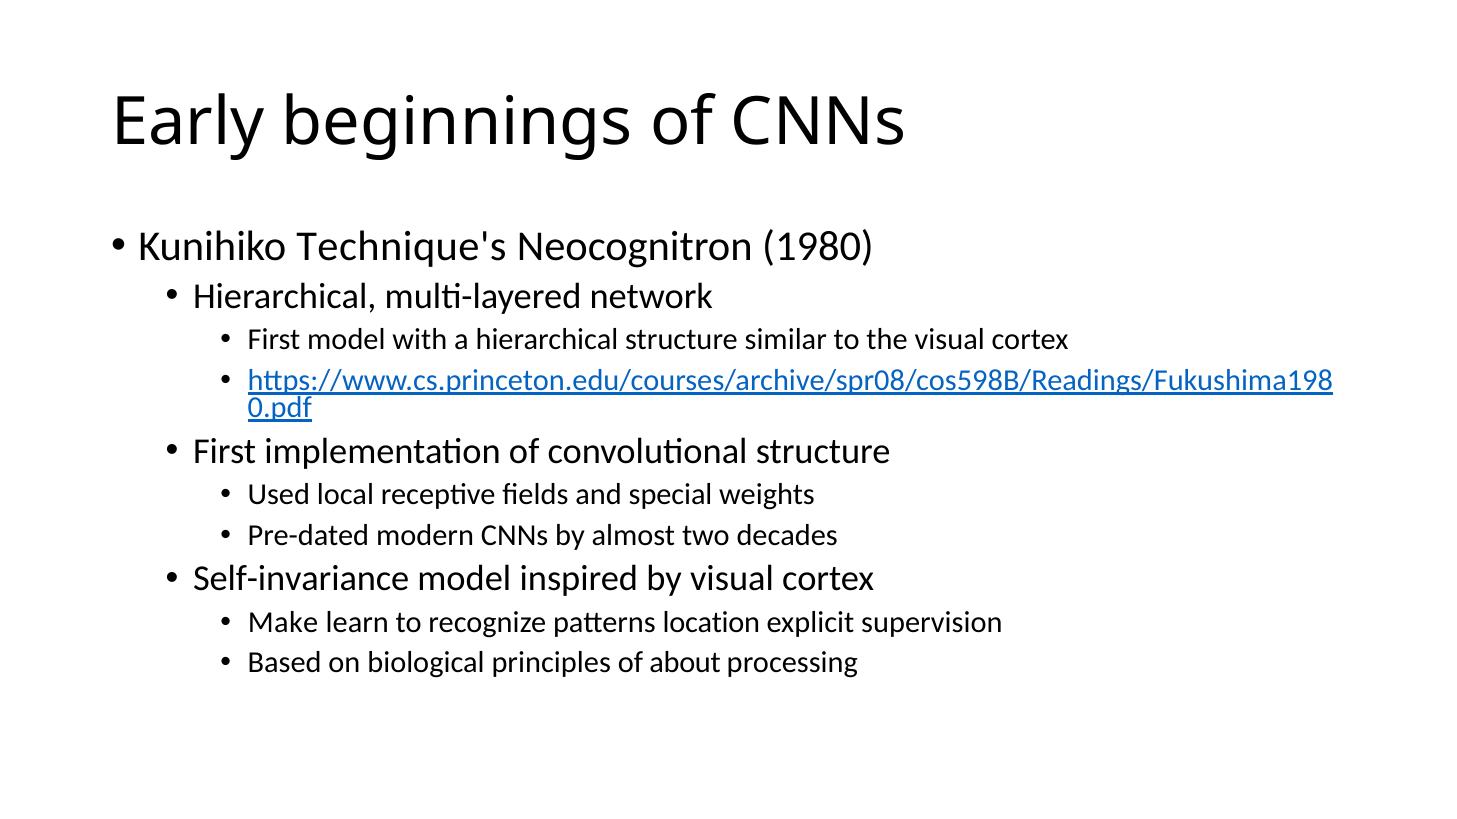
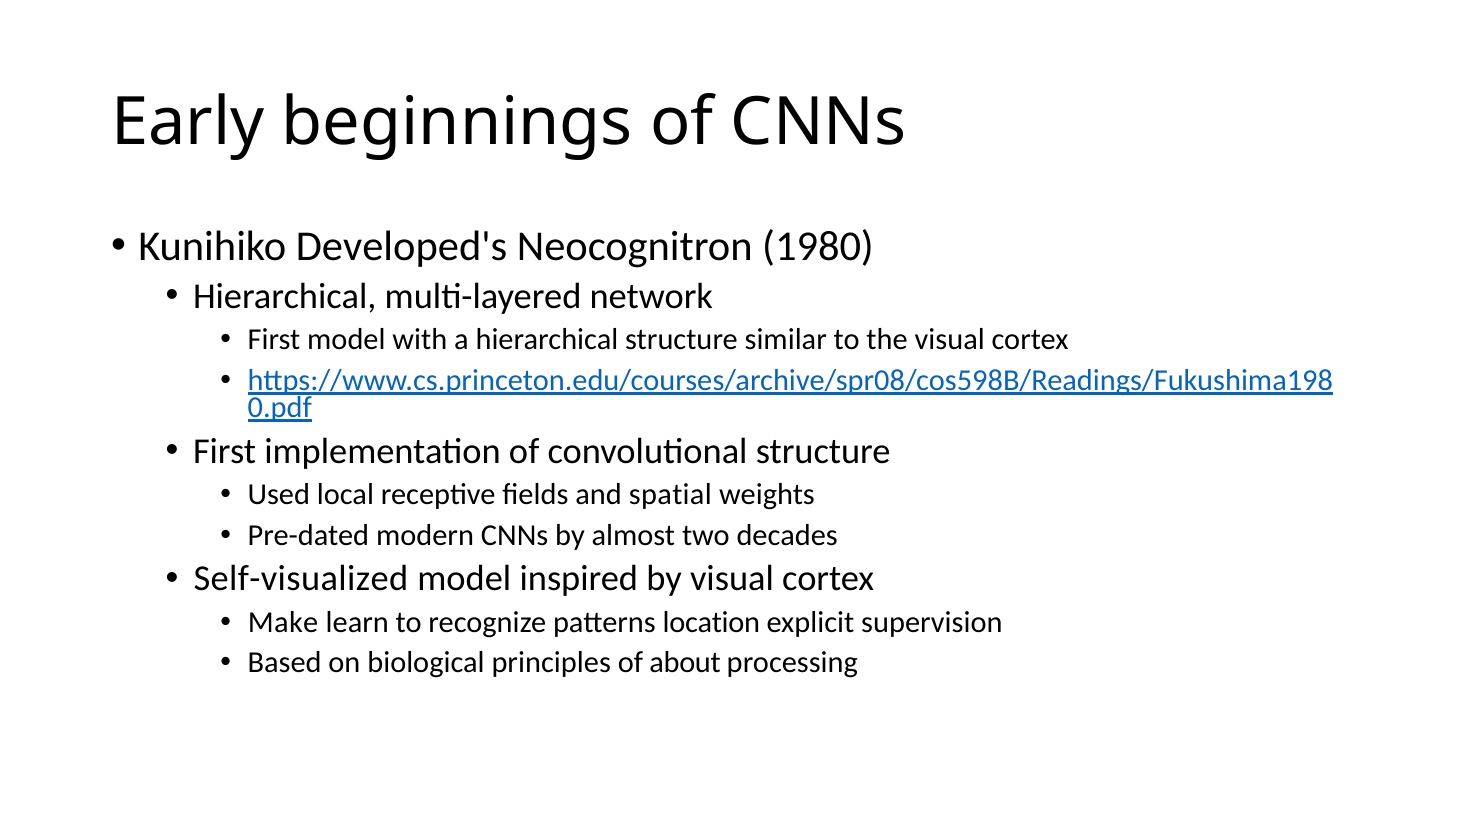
Technique's: Technique's -> Developed's (402, 246)
special: special -> spatial (670, 495)
Self-invariance: Self-invariance -> Self-visualized (301, 579)
